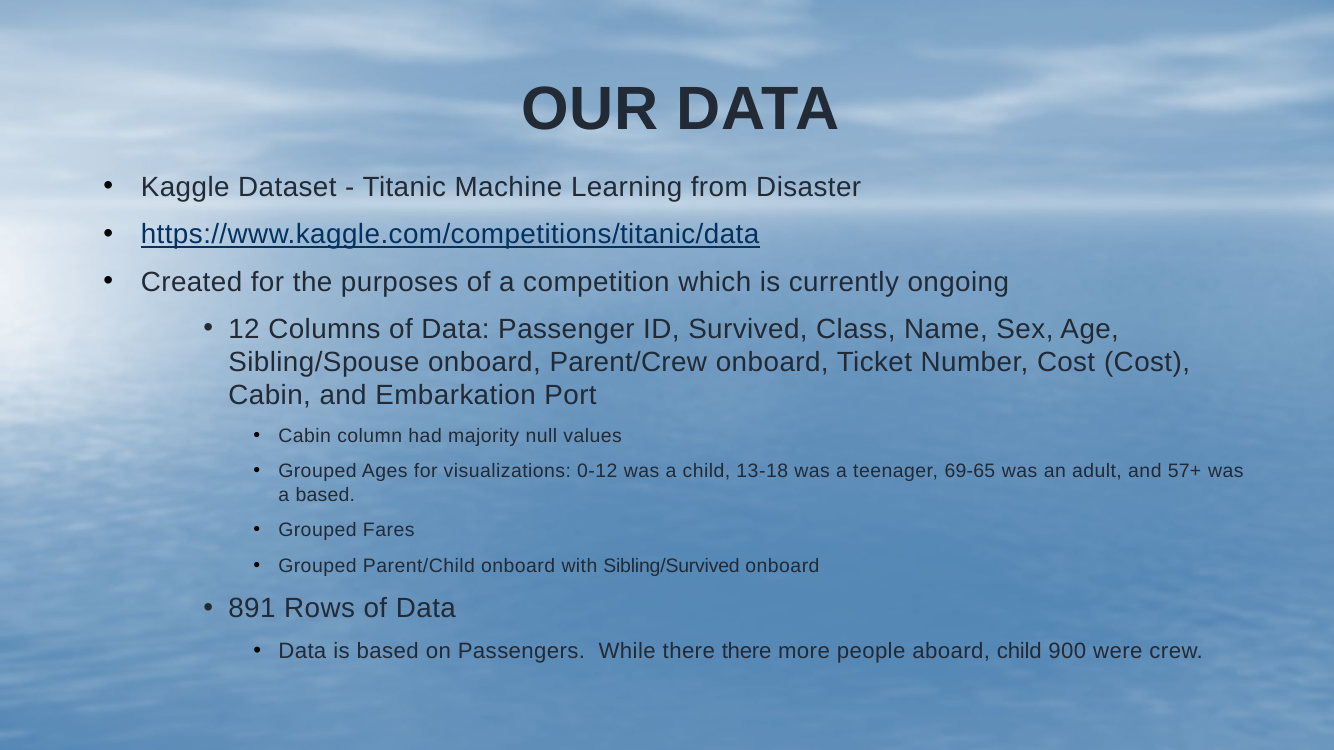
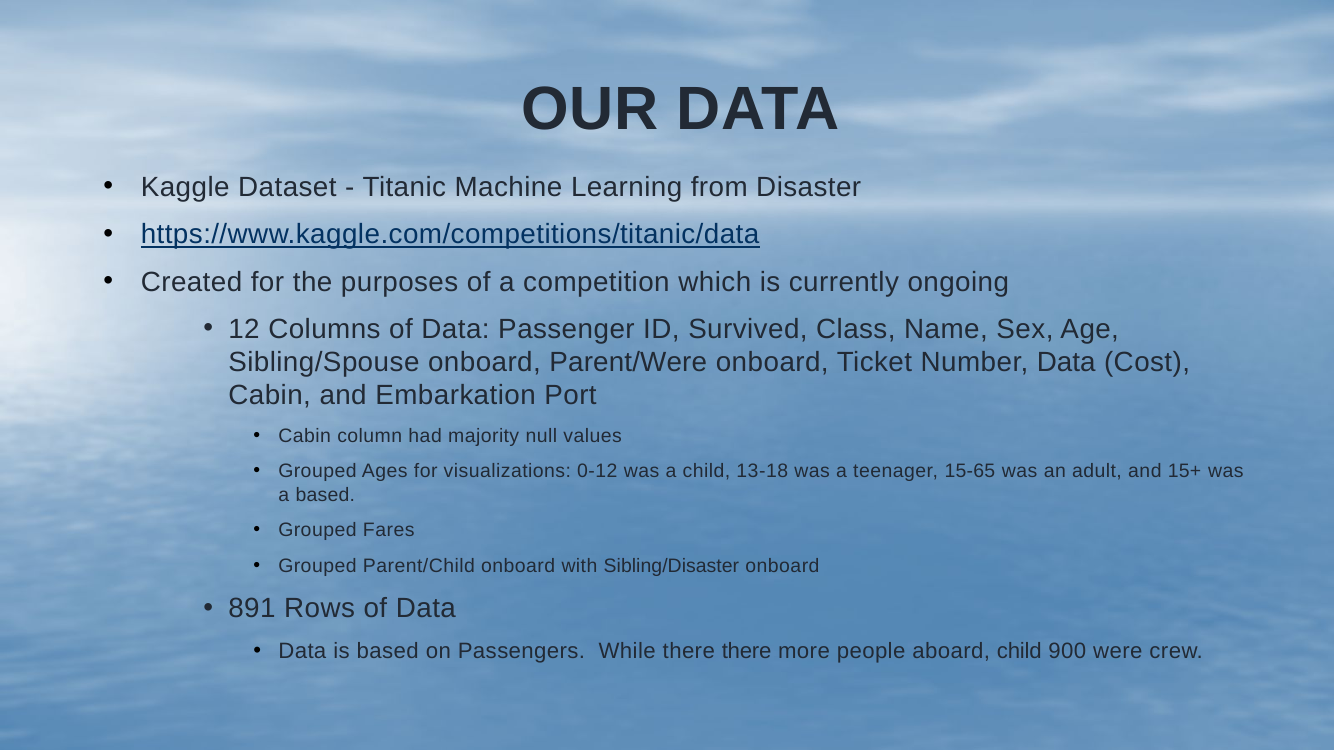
Parent/Crew: Parent/Crew -> Parent/Were (628, 363)
Number Cost: Cost -> Data (1066, 363)
69-65: 69-65 -> 15-65 (970, 472)
57+: 57+ -> 15+ (1185, 472)
Sibling/Survived: Sibling/Survived -> Sibling/Disaster (671, 566)
